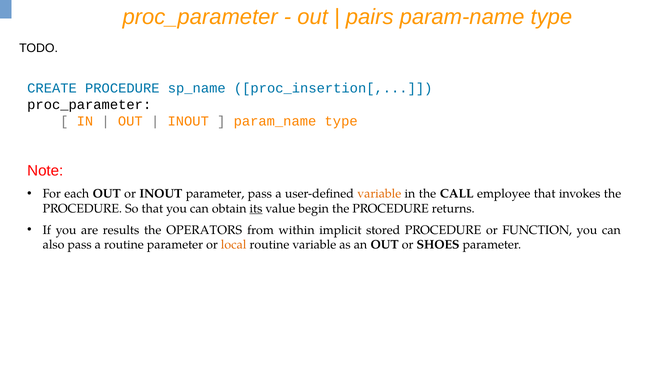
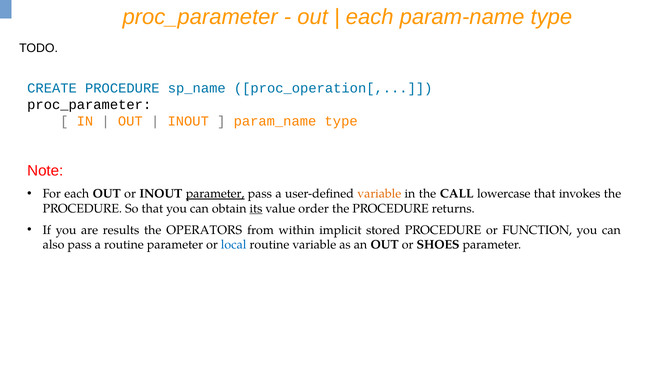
pairs: pairs -> each (370, 17)
proc_insertion[: proc_insertion[ -> proc_operation[ (333, 88)
parameter underline: none -> present (215, 194)
employee: employee -> lowercase (504, 194)
begin: begin -> order (314, 209)
local colour: orange -> blue (234, 245)
